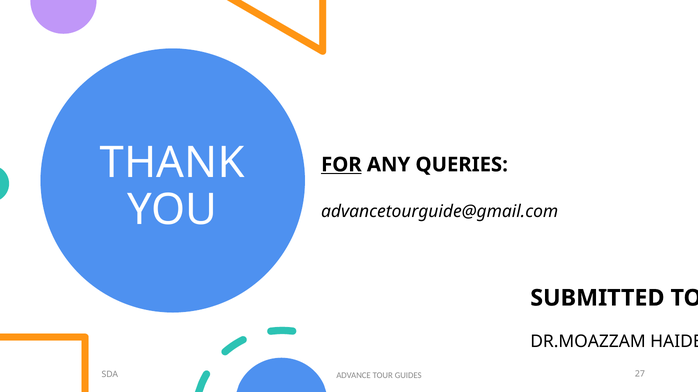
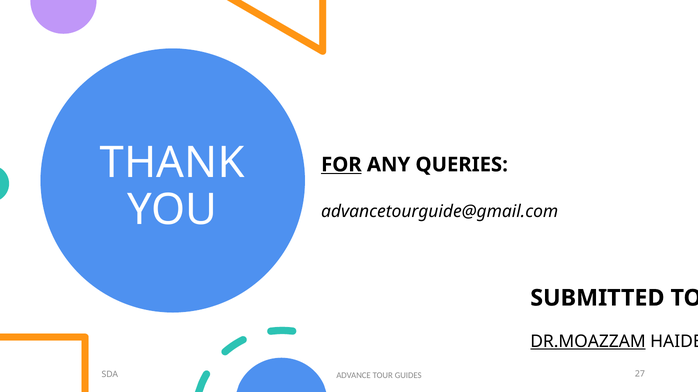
DR.MOAZZAM underline: none -> present (588, 342)
